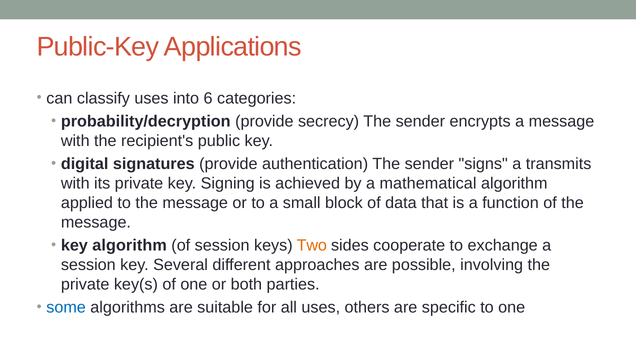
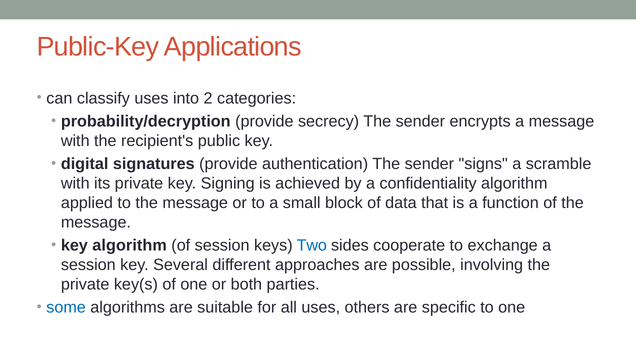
6: 6 -> 2 (208, 98)
transmits: transmits -> scramble (559, 164)
mathematical: mathematical -> confidentiality (428, 183)
Two colour: orange -> blue (312, 245)
